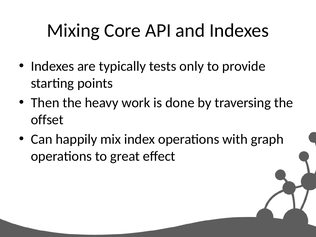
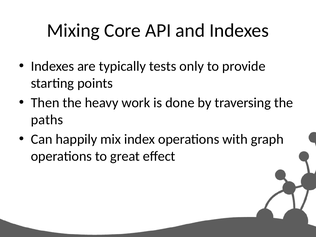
offset: offset -> paths (47, 120)
